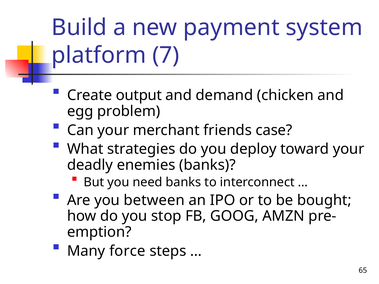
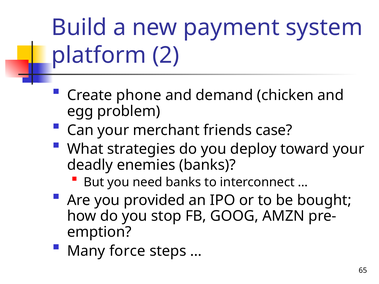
7: 7 -> 2 (166, 55)
output: output -> phone (139, 95)
between: between -> provided (154, 200)
